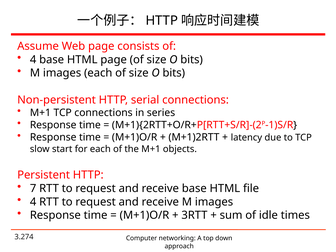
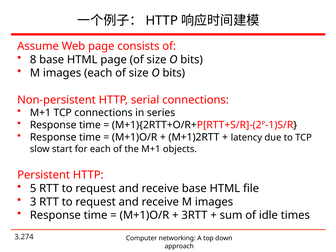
4: 4 -> 8 (33, 60)
7: 7 -> 5 (33, 188)
4: 4 -> 3 (33, 202)
